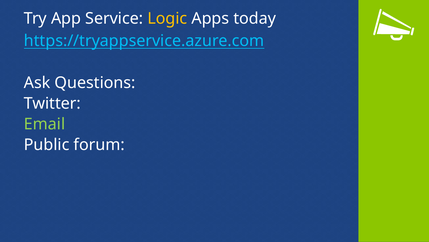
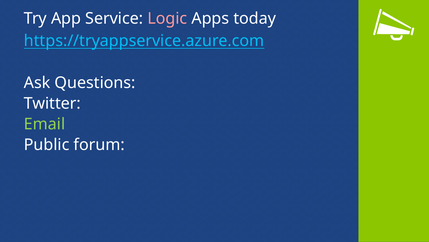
Logic colour: yellow -> pink (167, 18)
